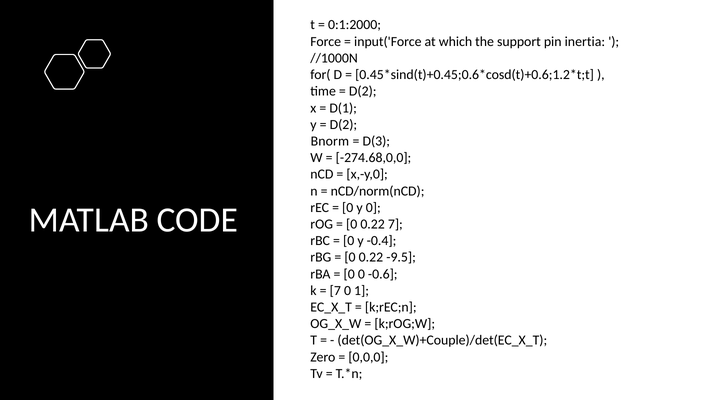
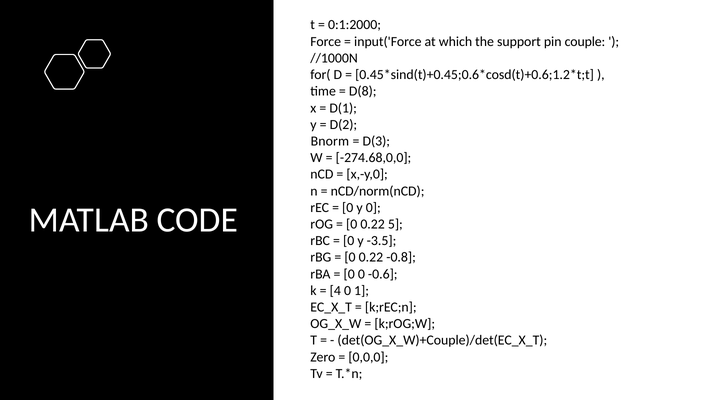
inertia: inertia -> couple (585, 41)
D(2: D(2 -> D(8 (363, 91)
0.22 7: 7 -> 5 (395, 224)
-0.4: -0.4 -> -3.5 (382, 240)
-9.5: -9.5 -> -0.8 (401, 257)
7: 7 -> 4 (335, 290)
